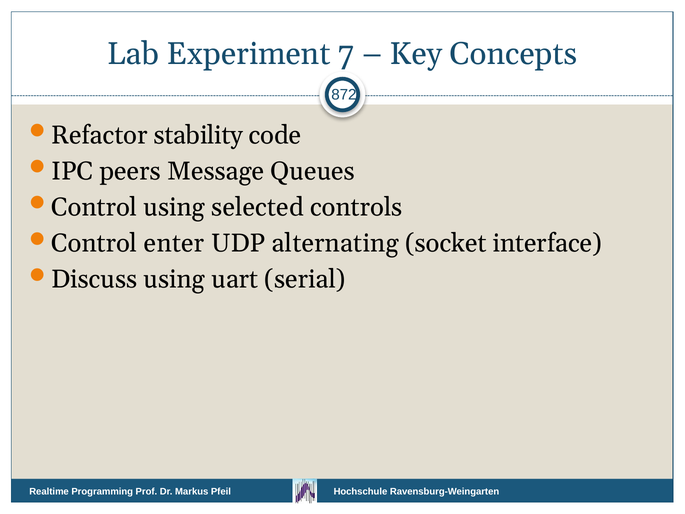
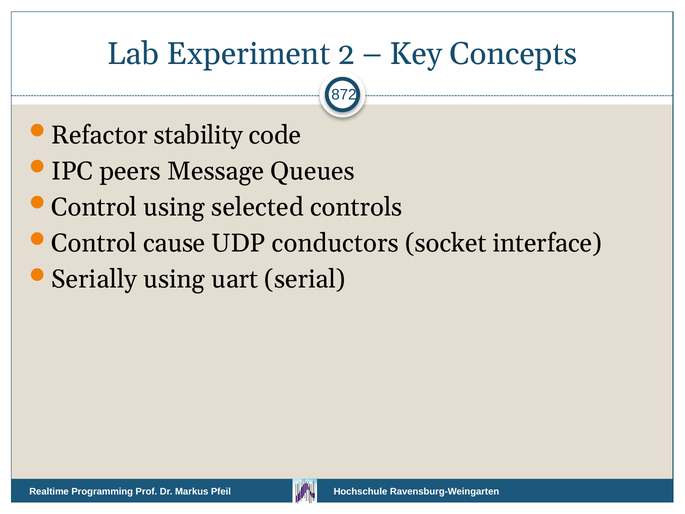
7: 7 -> 2 (346, 54)
enter: enter -> cause (174, 243)
alternating: alternating -> conductors (335, 243)
Discuss: Discuss -> Serially (94, 279)
